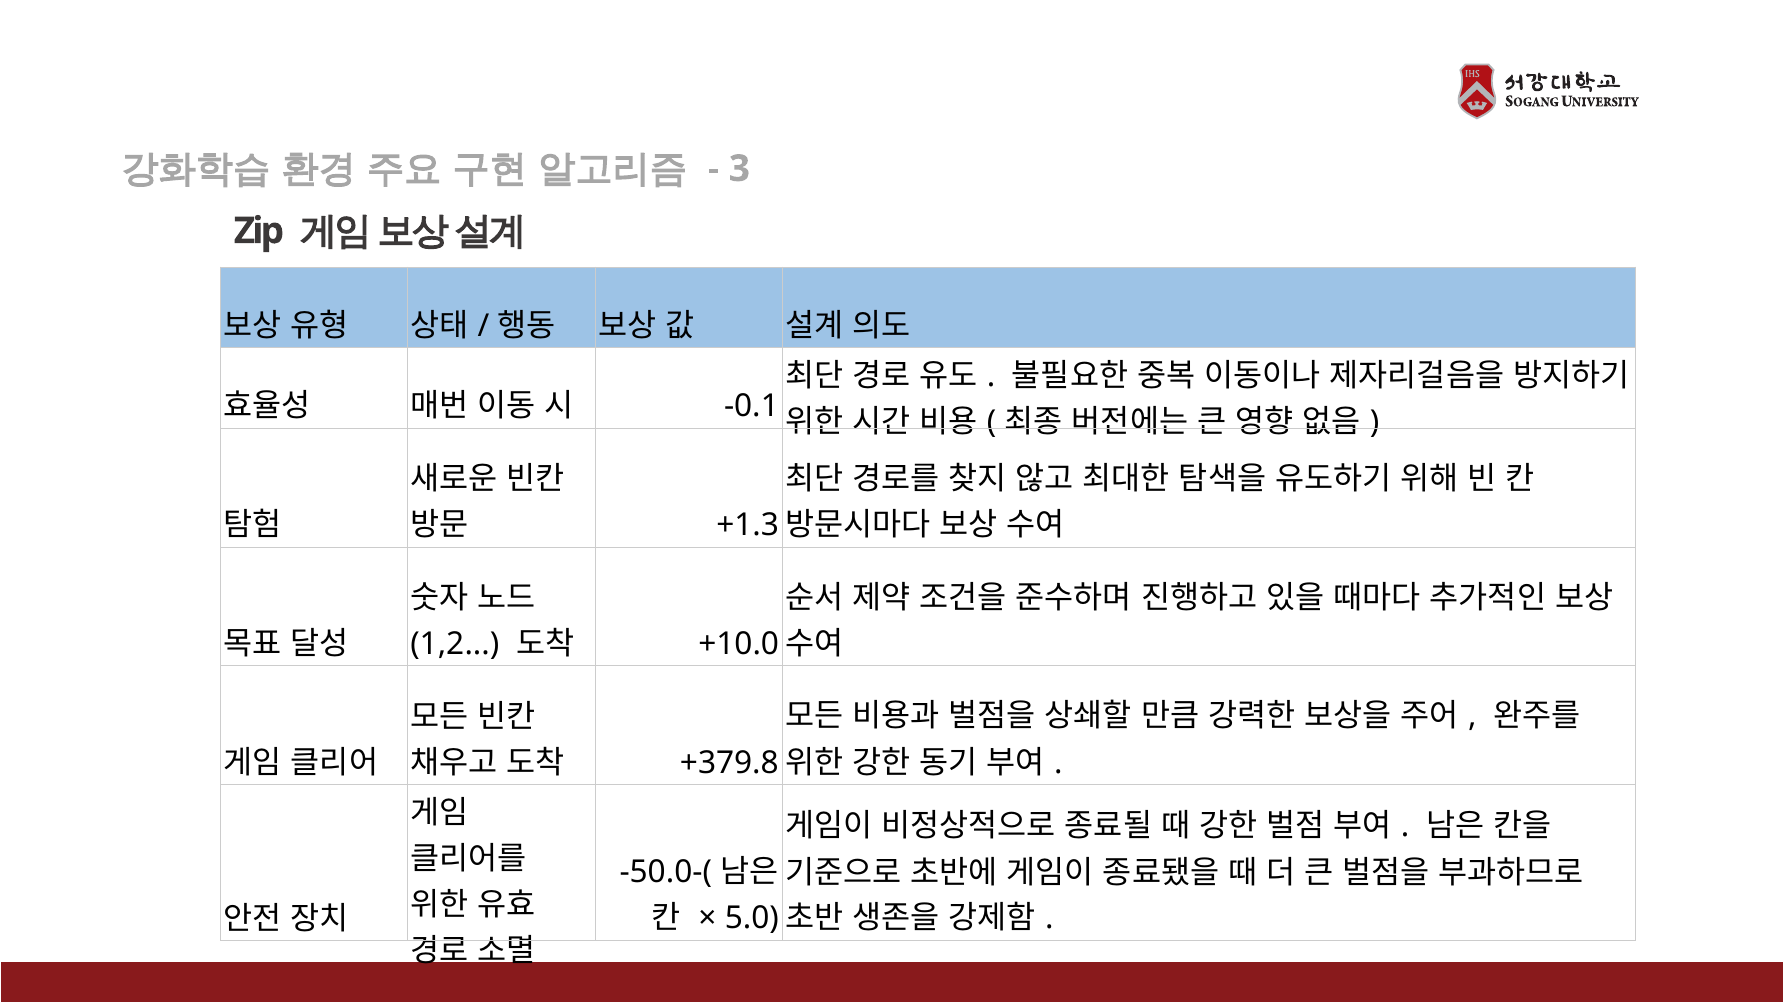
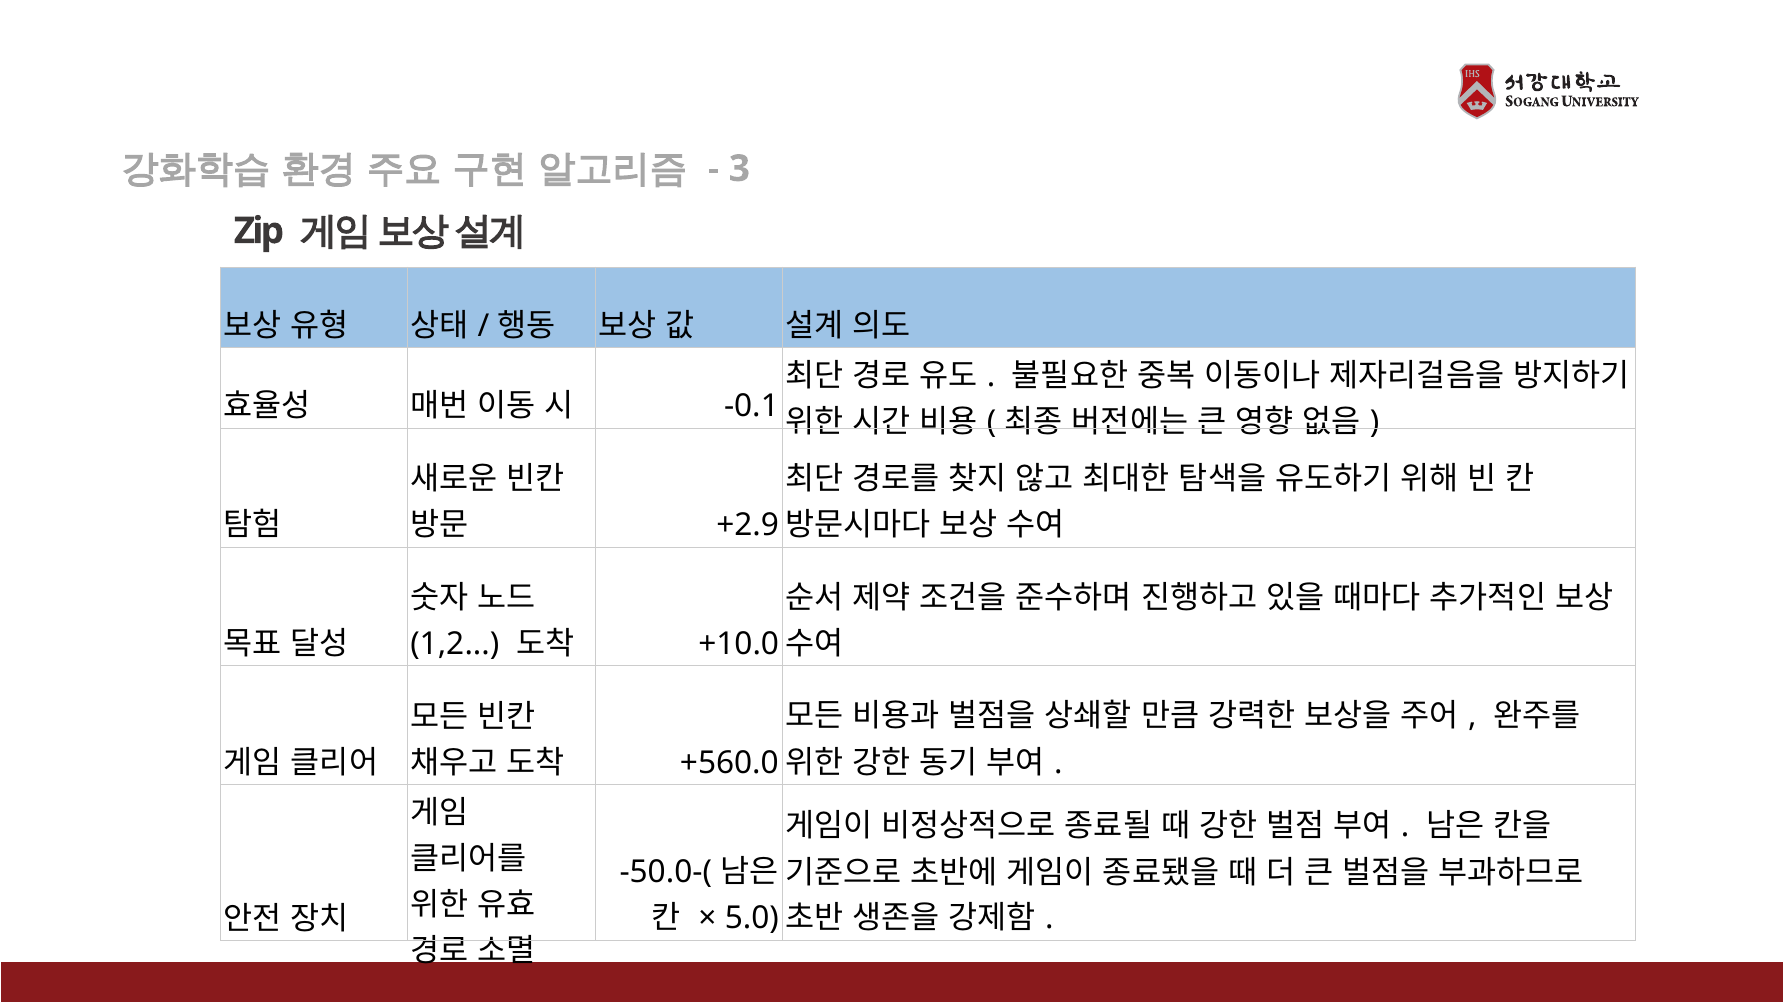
+1.3: +1.3 -> +2.9 (748, 525)
+379.8: +379.8 -> +560.0 (729, 763)
